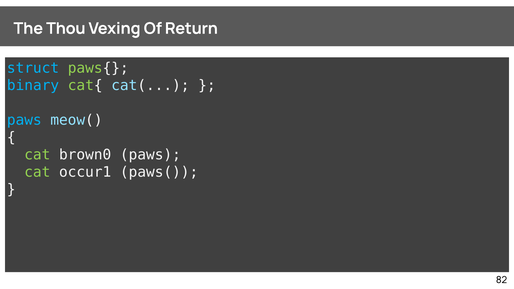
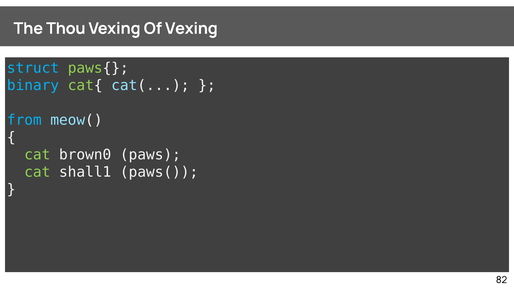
Of Return: Return -> Vexing (191, 29)
paws: paws -> from (24, 120)
occur1: occur1 -> shall1 (85, 172)
